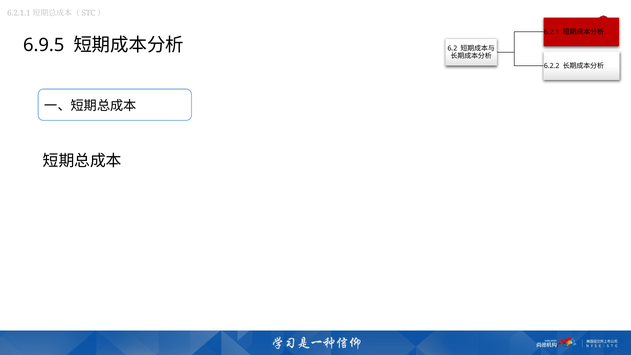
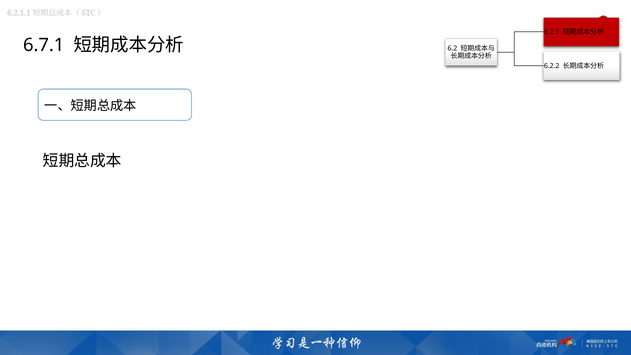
6.9.5: 6.9.5 -> 6.7.1 (44, 45)
